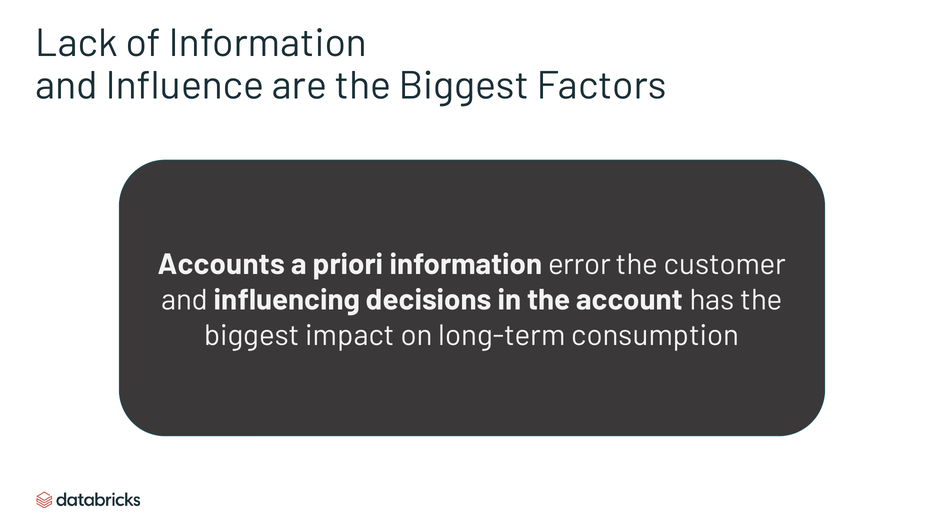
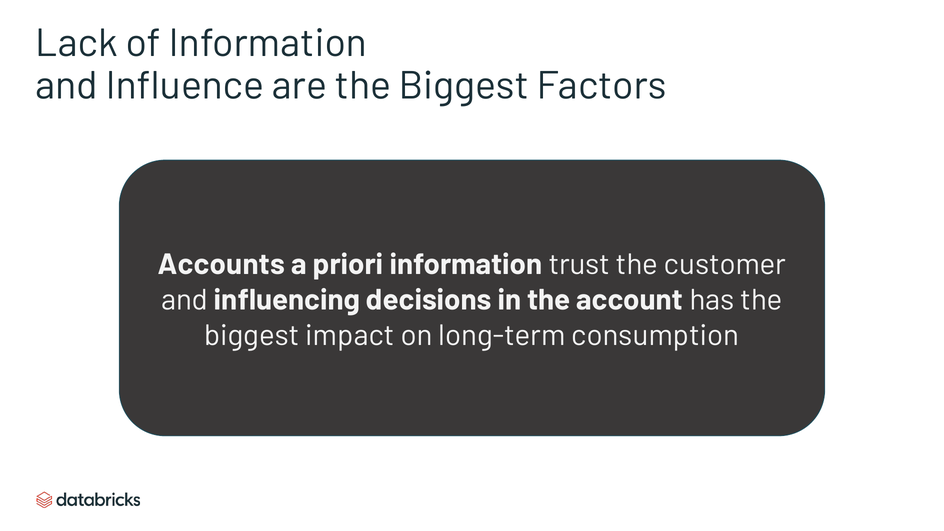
error: error -> trust (579, 265)
